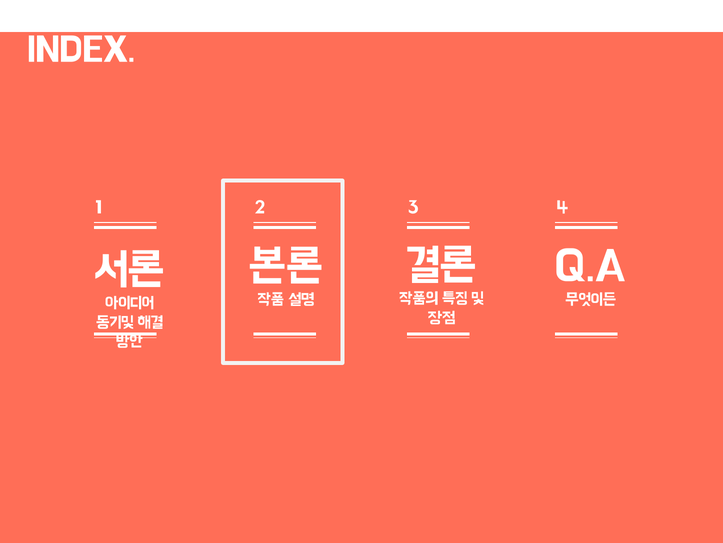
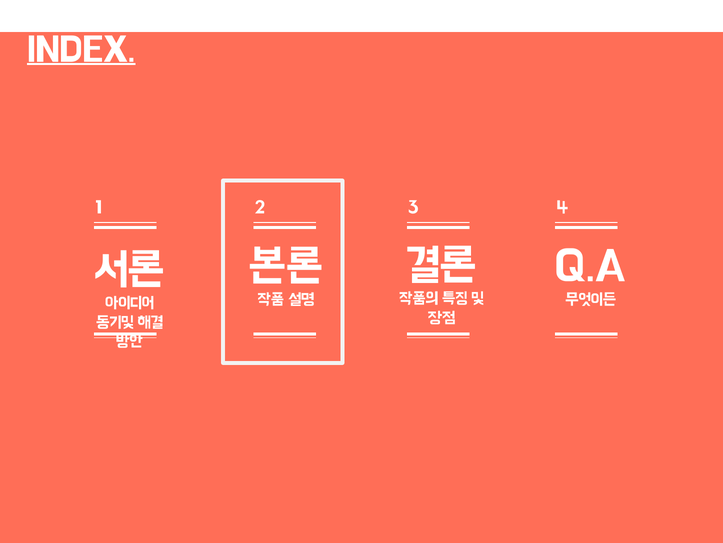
INDEX underline: none -> present (81, 48)
